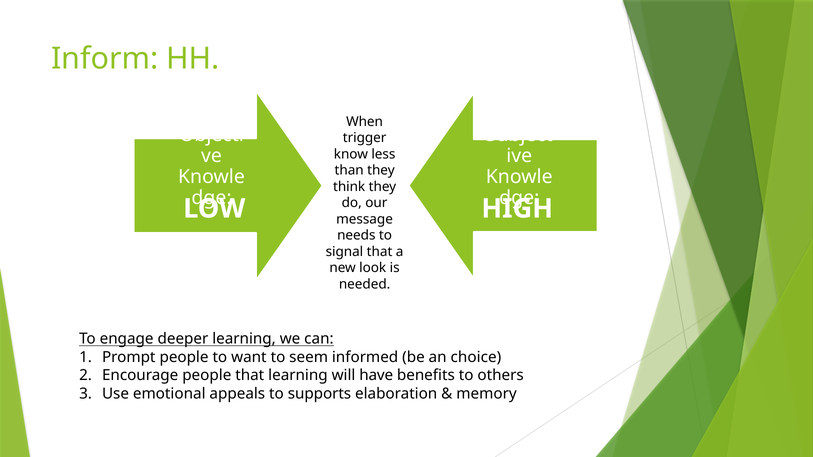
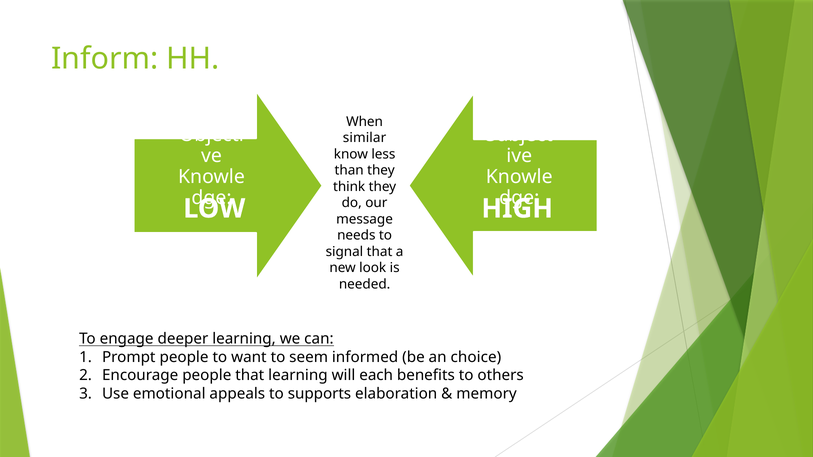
trigger: trigger -> similar (365, 138)
have: have -> each (376, 376)
